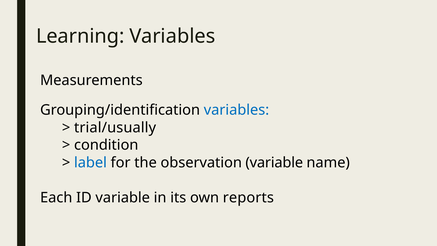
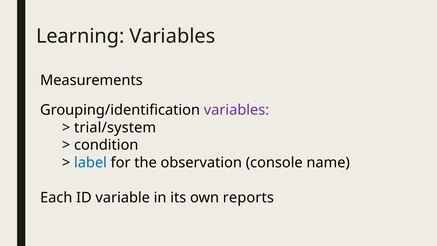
variables colour: blue -> purple (236, 110)
trial/usually: trial/usually -> trial/system (115, 127)
observation variable: variable -> console (274, 162)
